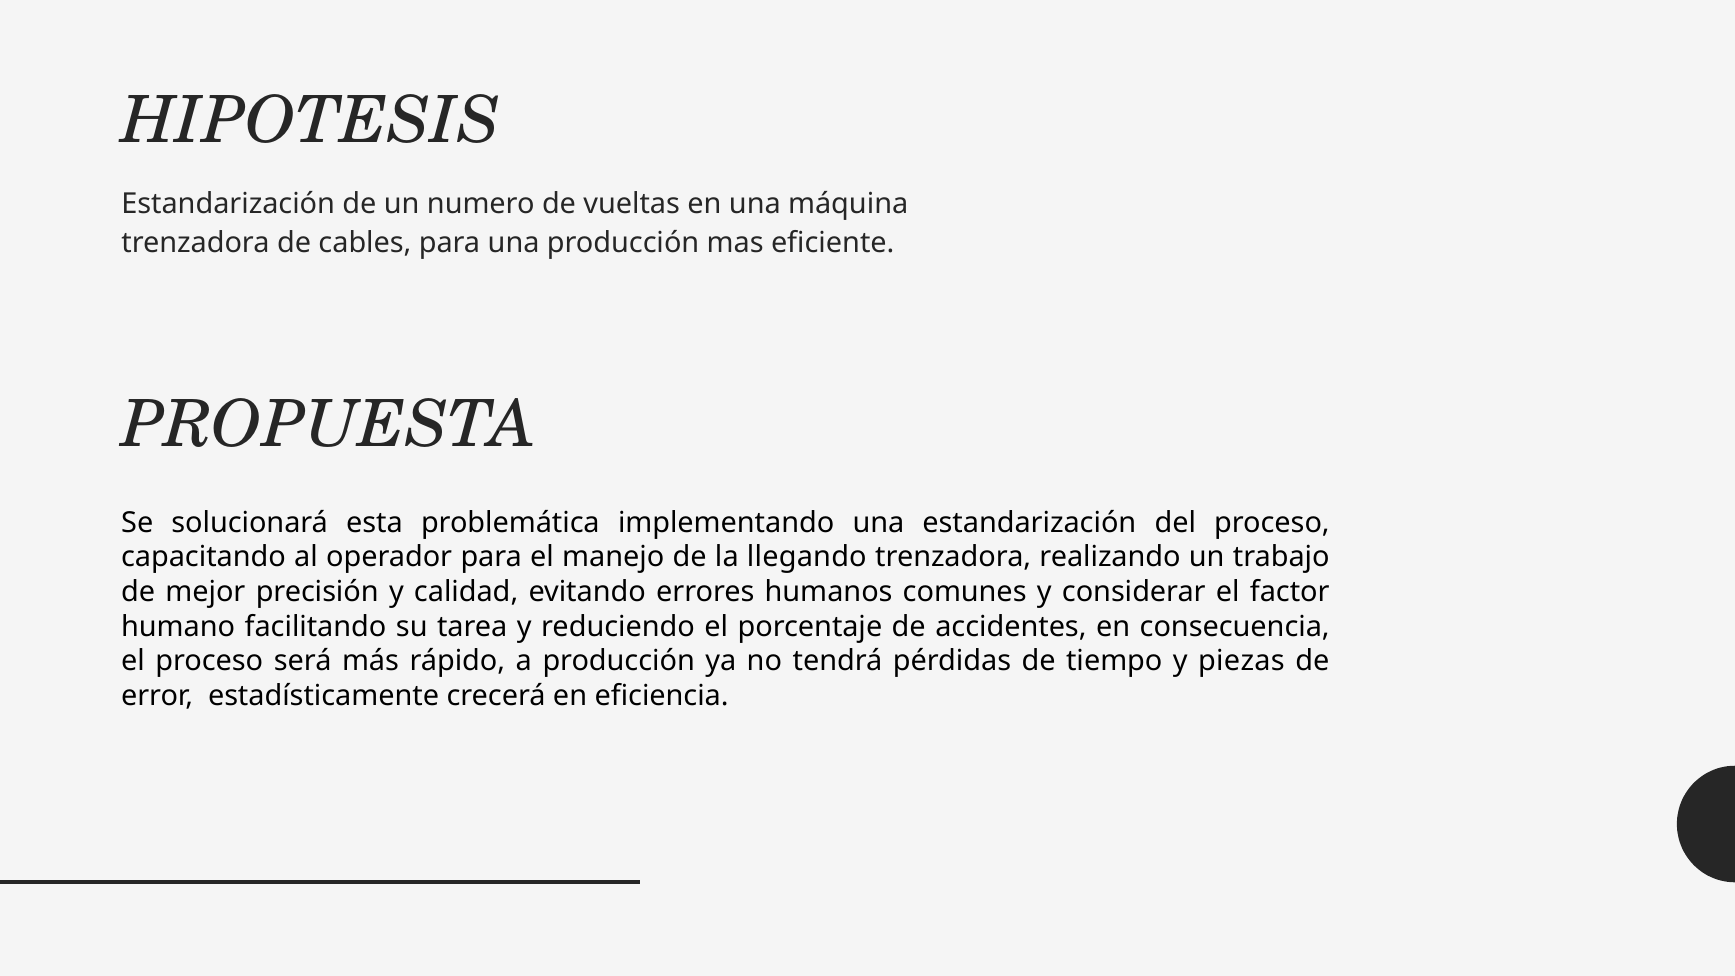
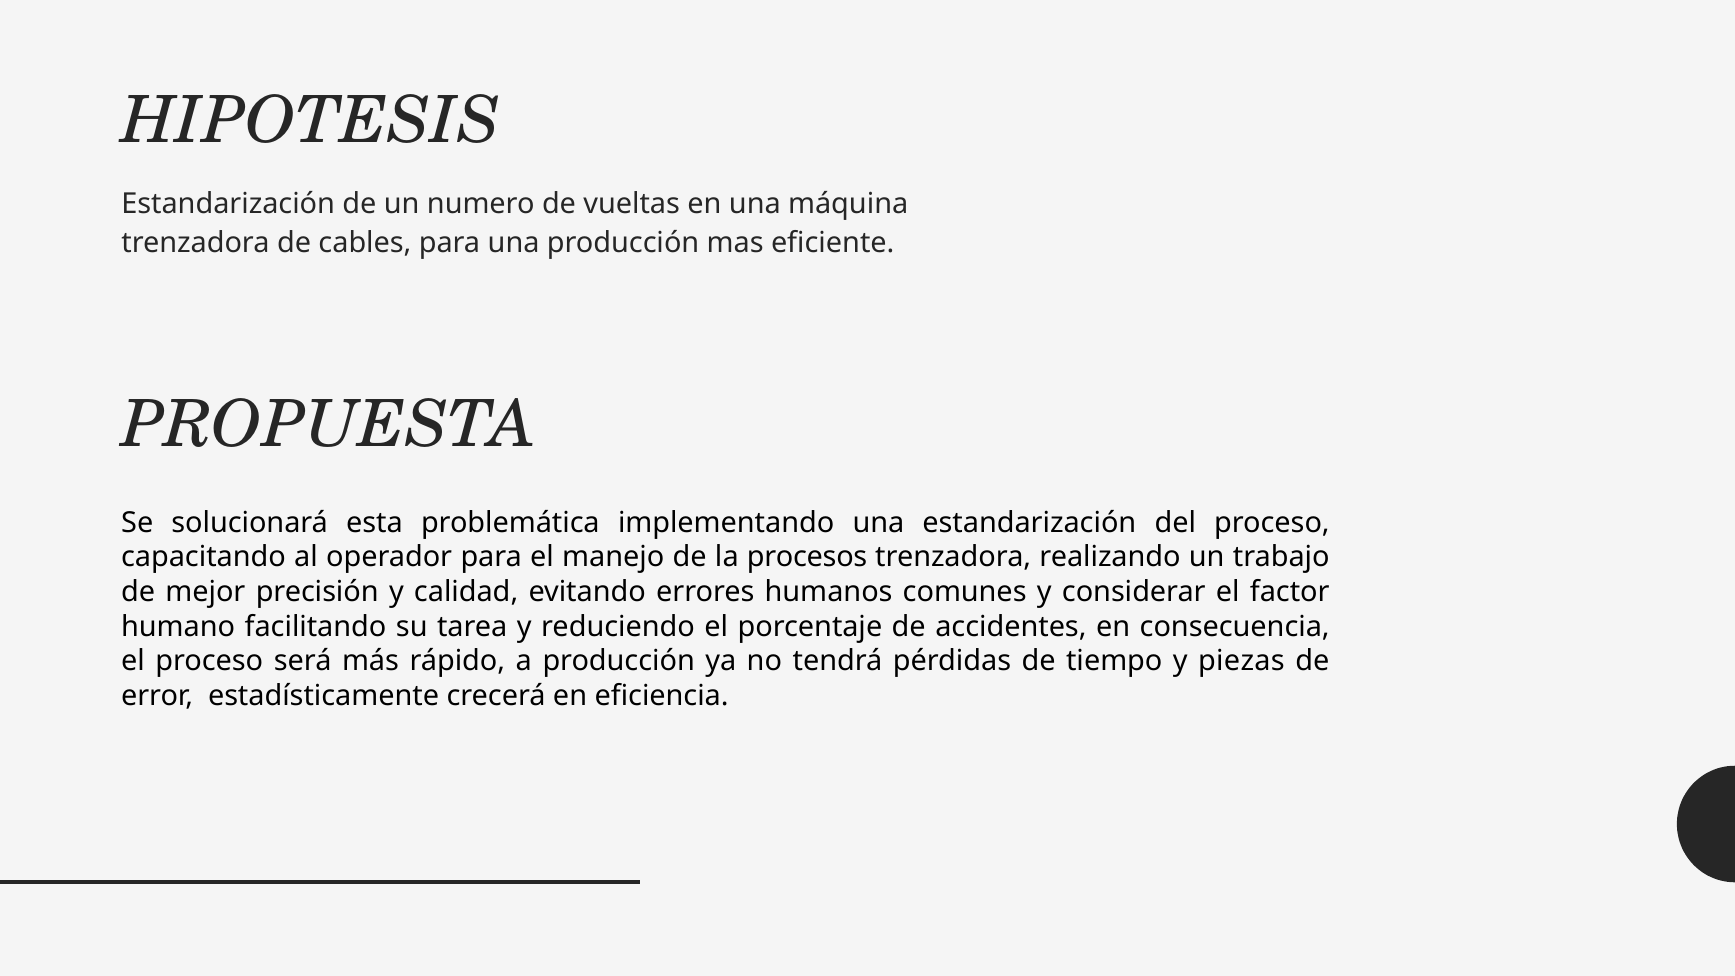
llegando: llegando -> procesos (807, 557)
